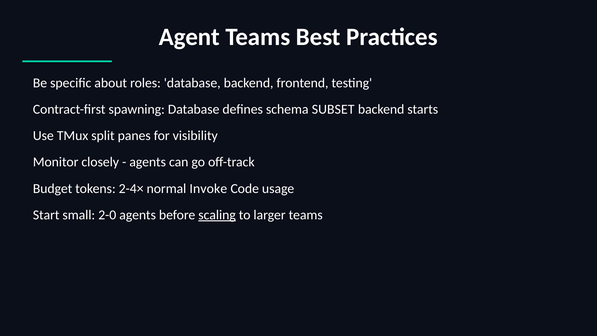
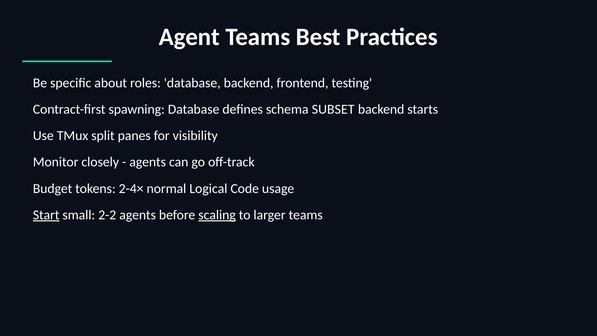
Invoke: Invoke -> Logical (208, 188)
Start underline: none -> present (46, 215)
2-0: 2-0 -> 2-2 (107, 215)
